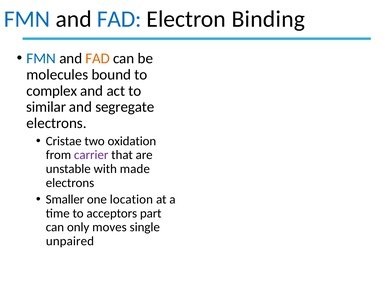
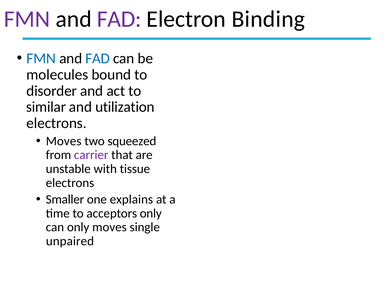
FMN colour: blue -> purple (27, 19)
FAD colour: blue -> purple (119, 19)
FAD colour: orange -> blue (98, 58)
complex: complex -> disorder (52, 91)
segregate: segregate -> utilization (125, 107)
Cristae: Cristae -> Moves (64, 141)
oxidation: oxidation -> squeezed (132, 141)
made: made -> tissue (135, 169)
location: location -> explains (131, 200)
acceptors part: part -> only (151, 213)
